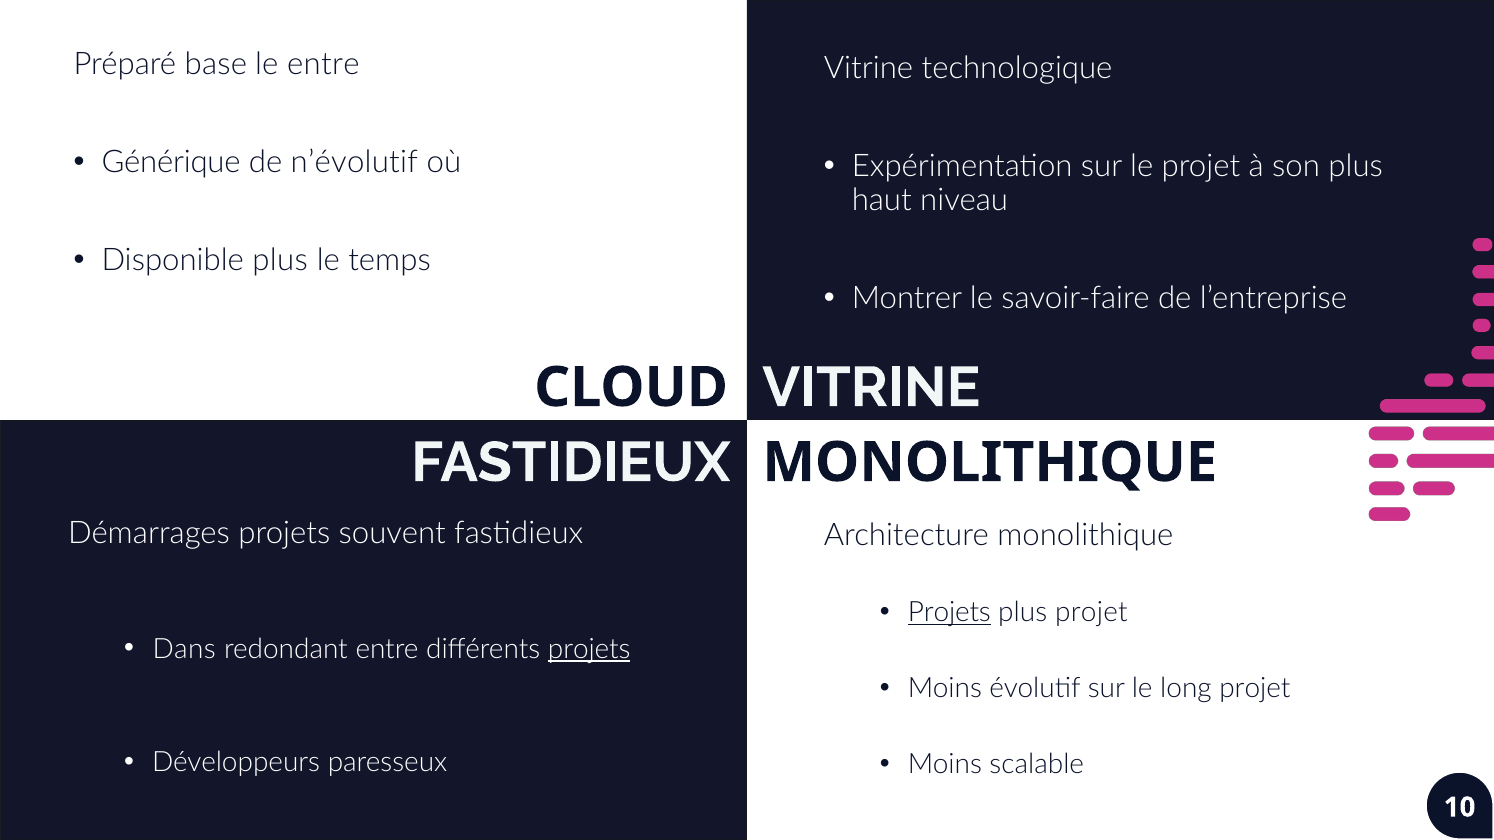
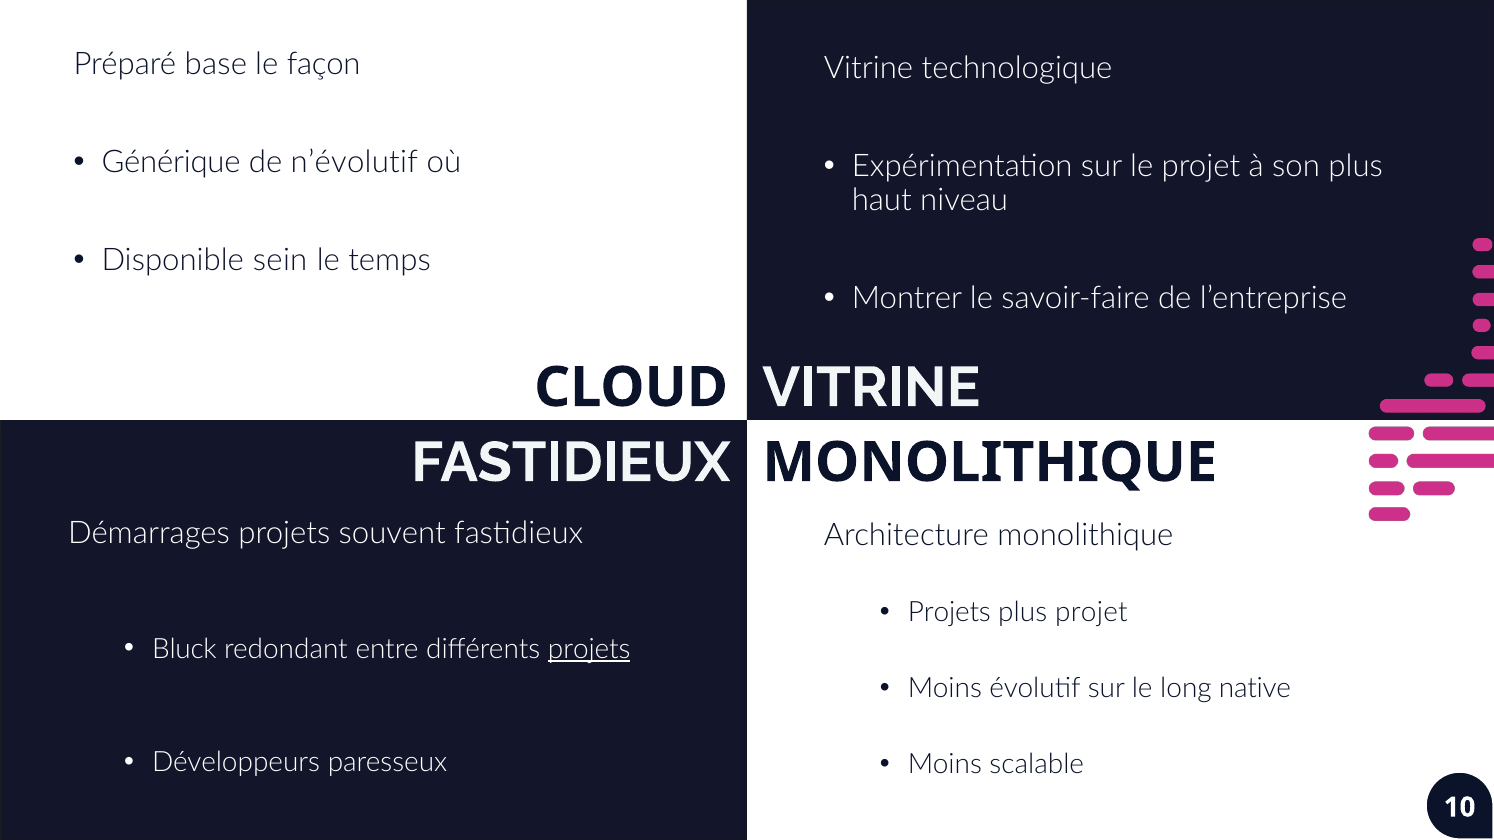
le entre: entre -> façon (324, 64)
Disponible plus: plus -> sein (280, 261)
Projets underline: present -> none (949, 613)
Dans: Dans -> Bluck (184, 649)
long projet: projet -> native (1255, 689)
